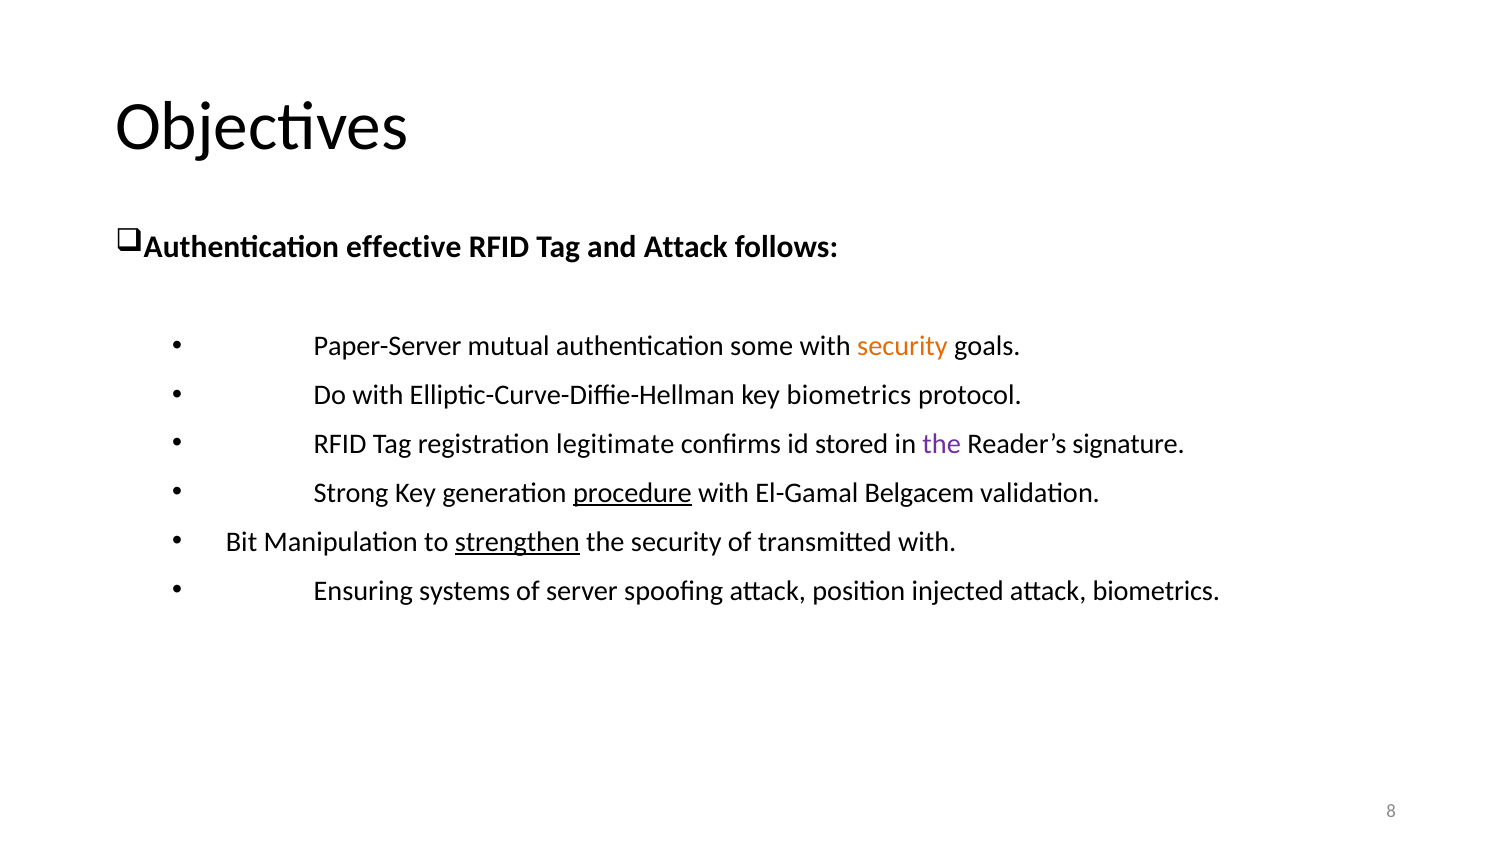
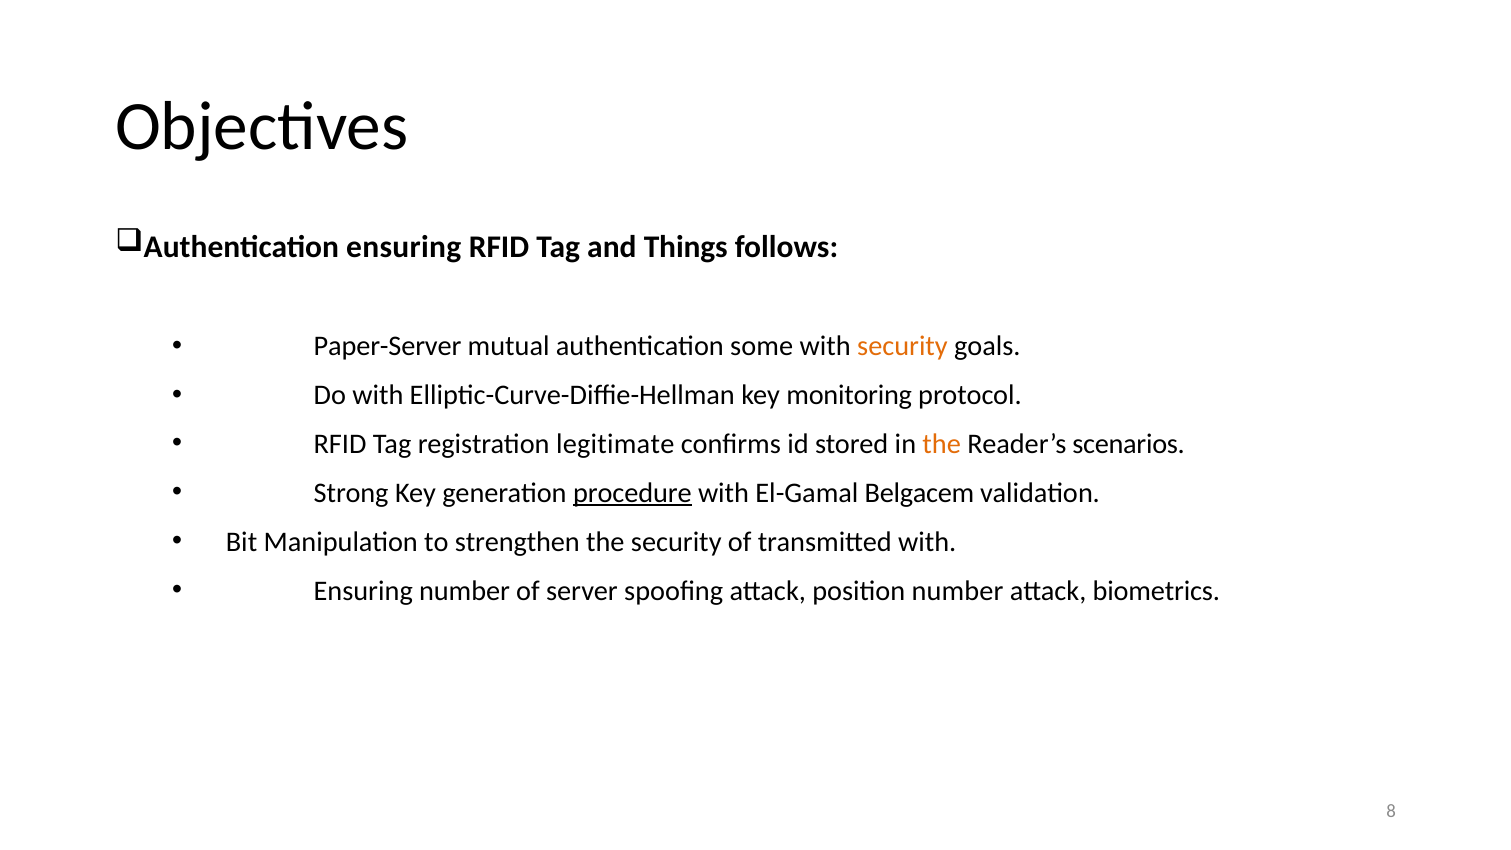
Authentication effective: effective -> ensuring (404, 247)
and Attack: Attack -> Things (686, 247)
key biometrics: biometrics -> monitoring (849, 395)
the colour: purple -> orange (942, 444)
signature: signature -> scenarios (1129, 444)
strengthen underline: present -> none (517, 542)
Ensuring systems: systems -> number (465, 591)
position injected: injected -> number (958, 591)
